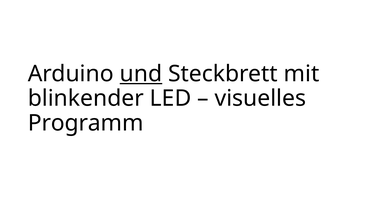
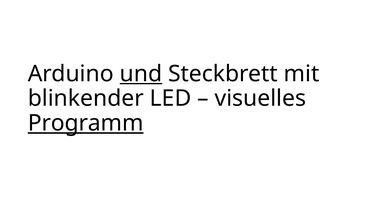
Programm underline: none -> present (86, 123)
